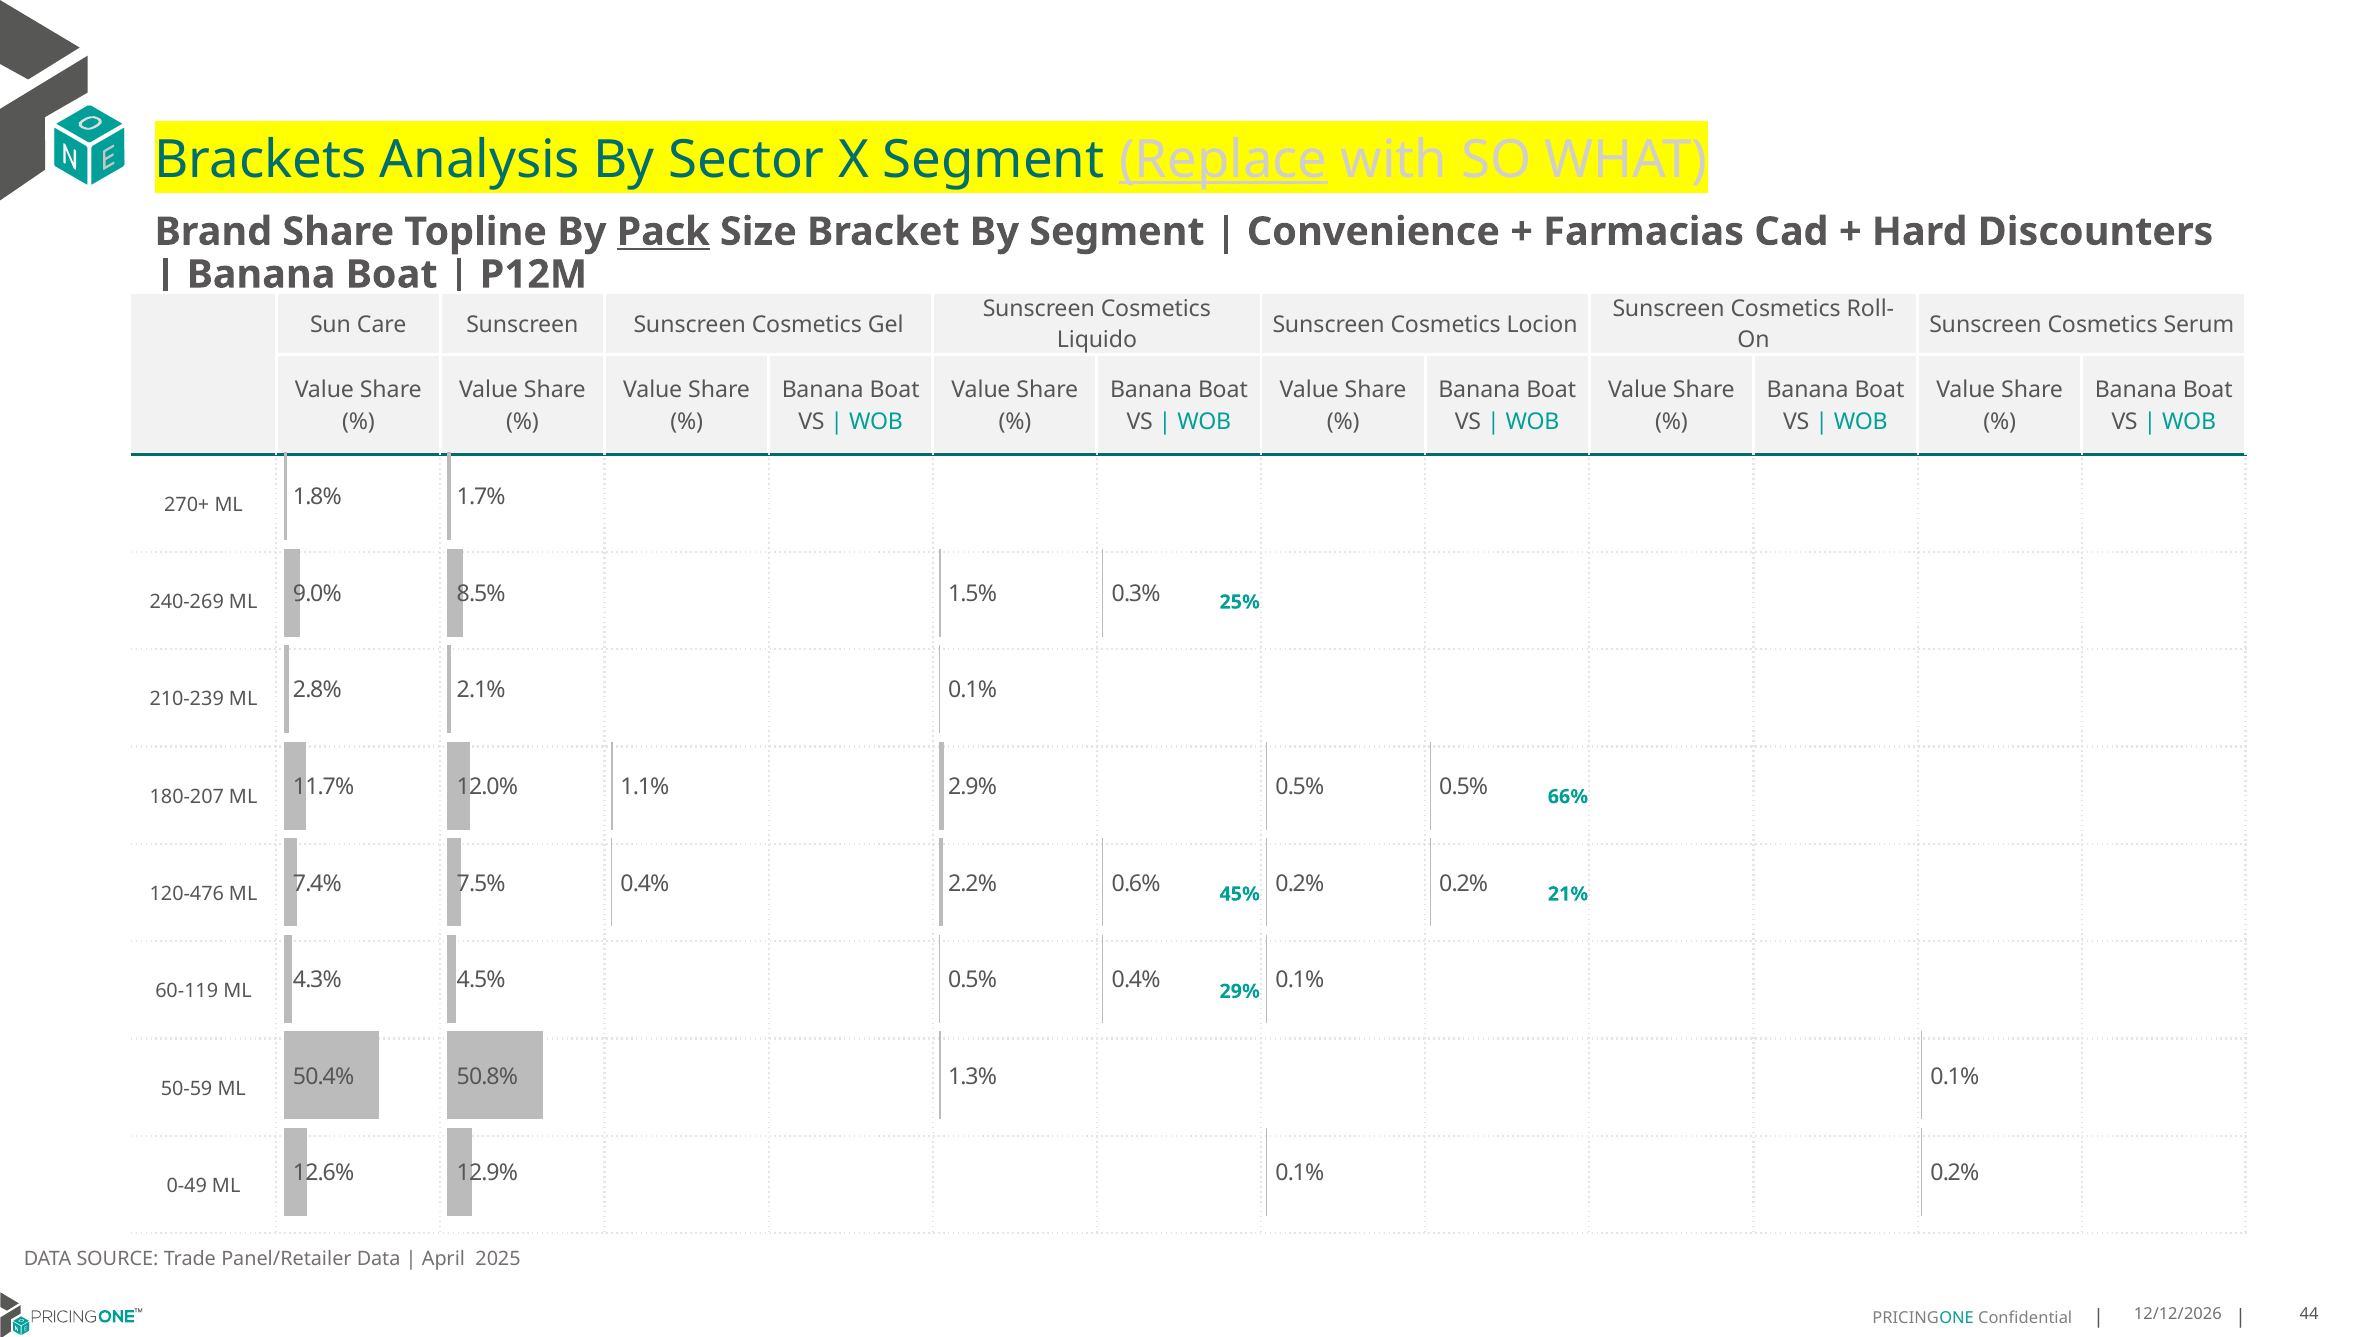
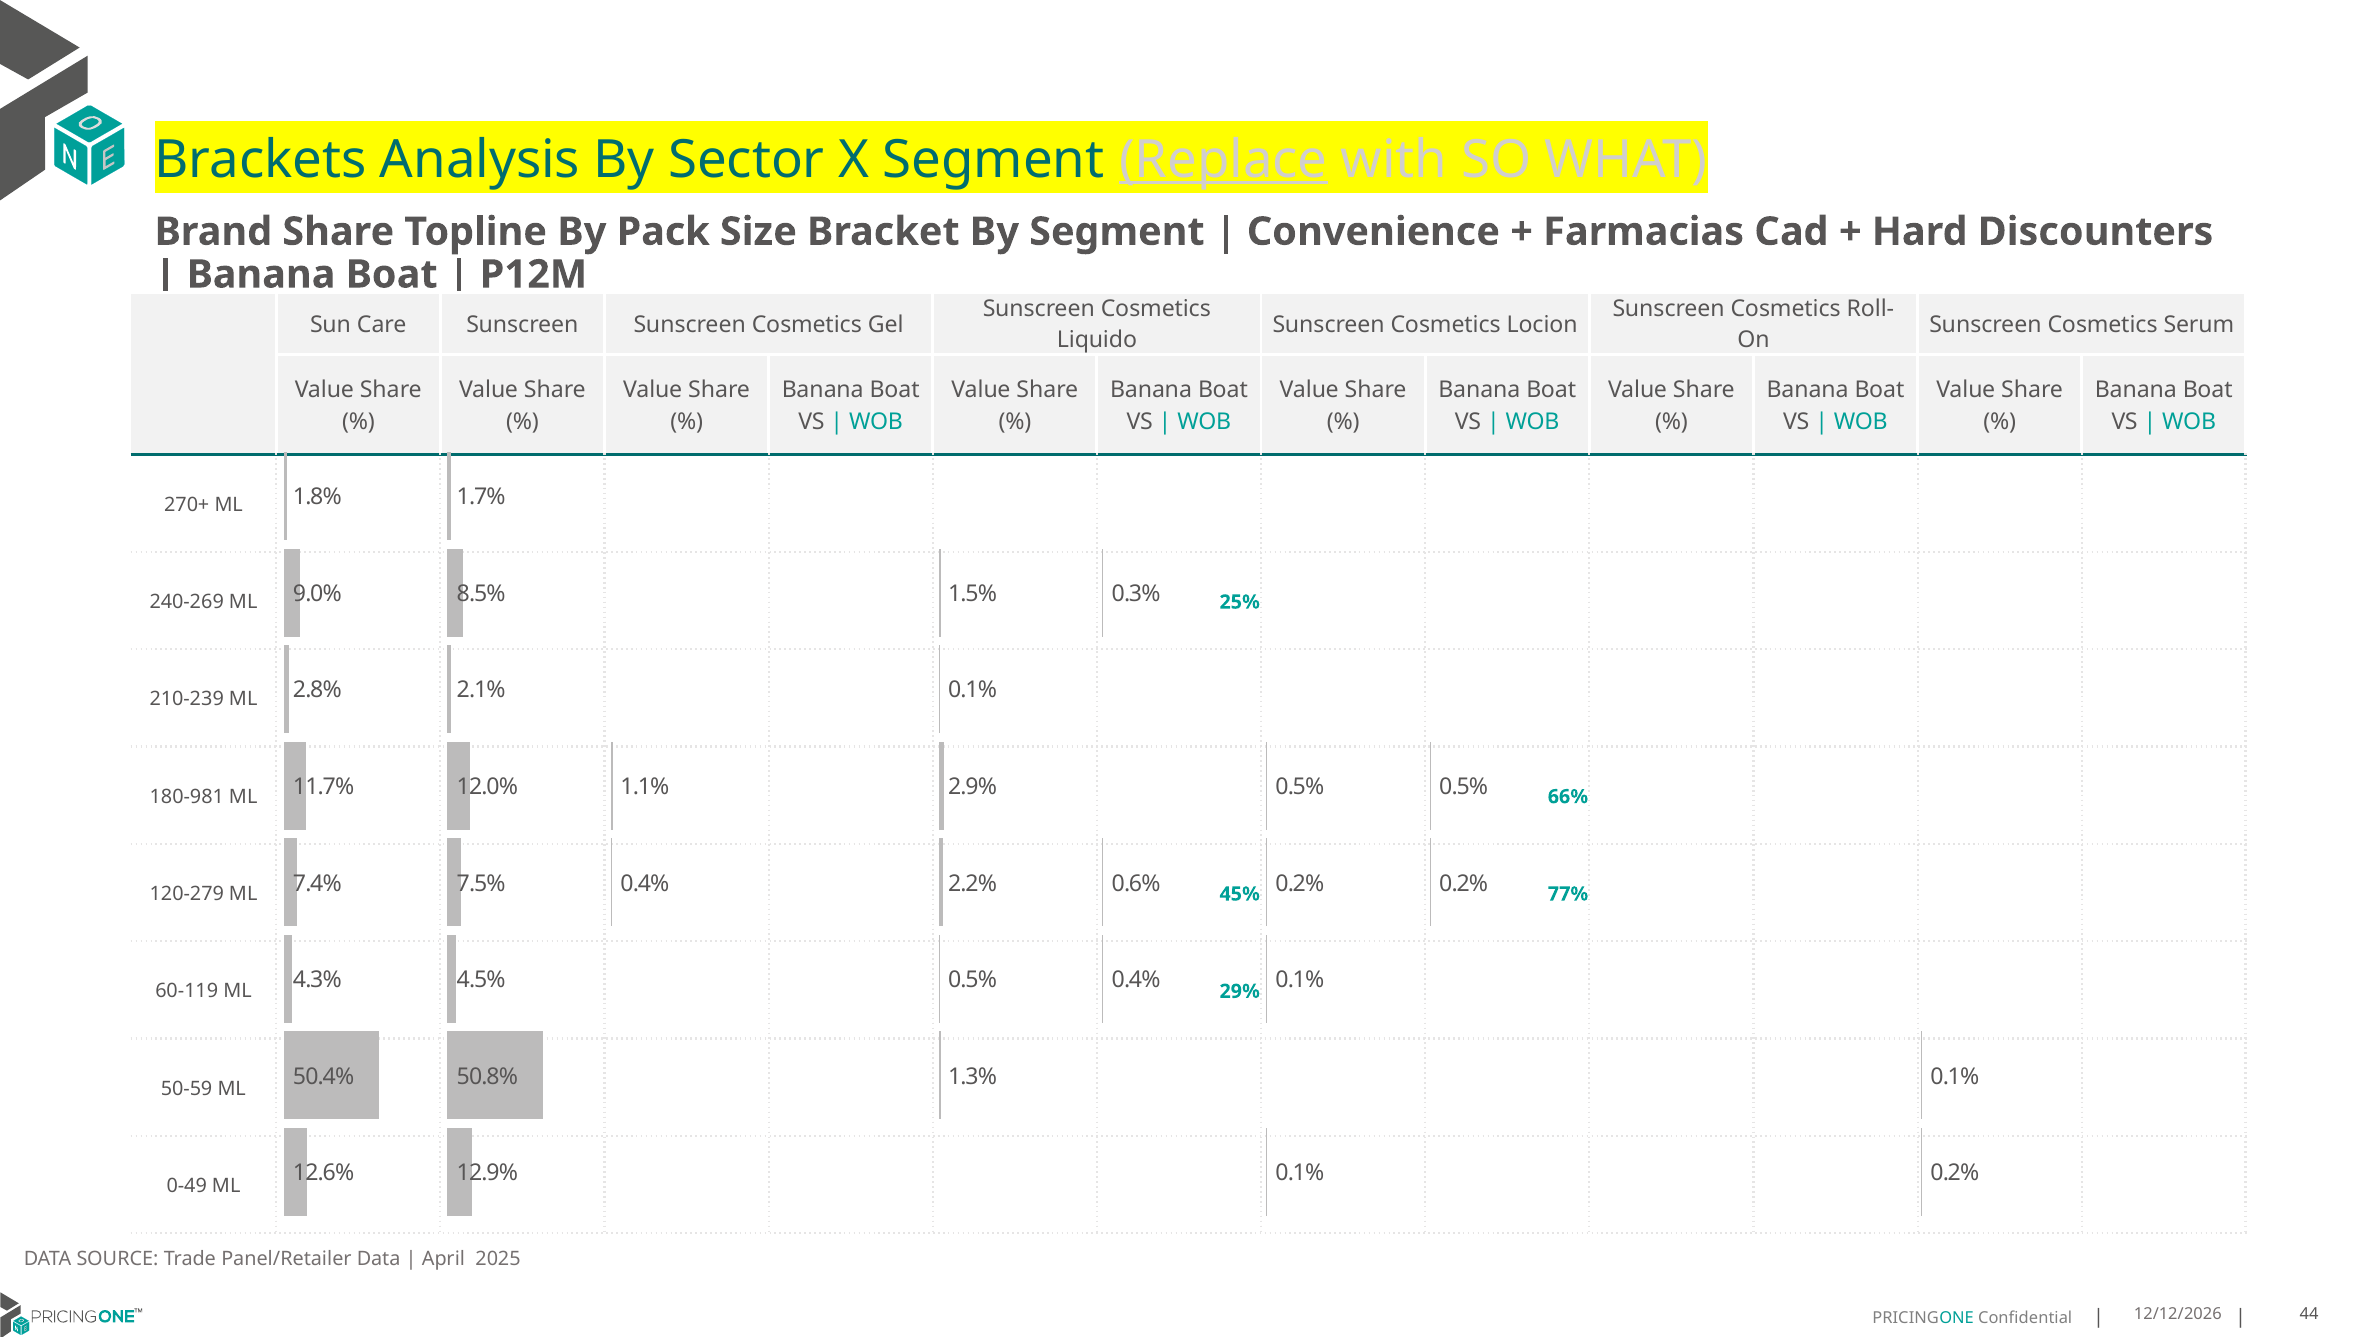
Pack underline: present -> none (663, 232)
180-207: 180-207 -> 180-981 (187, 797)
120-476: 120-476 -> 120-279 (187, 894)
21%: 21% -> 77% (1568, 894)
